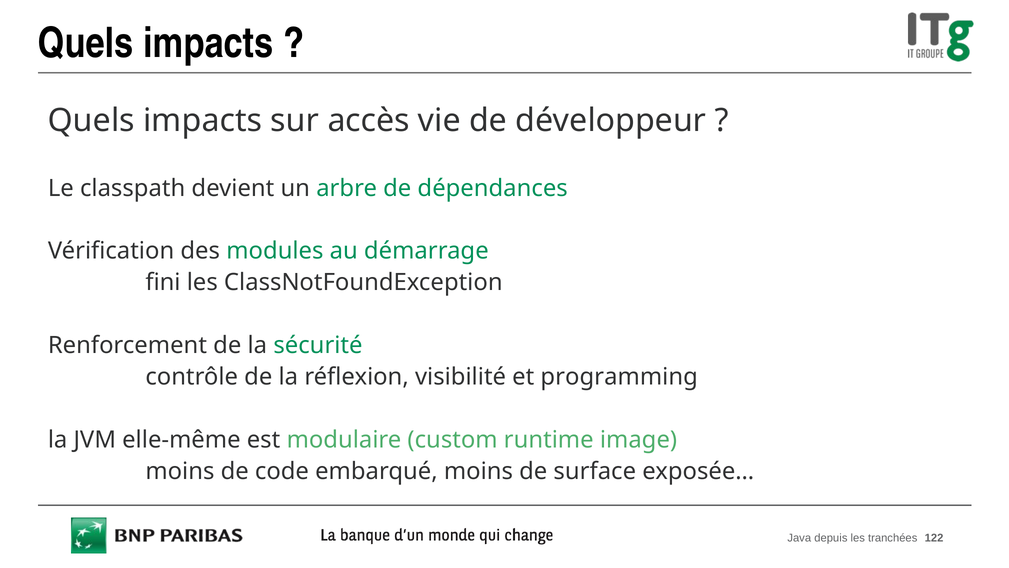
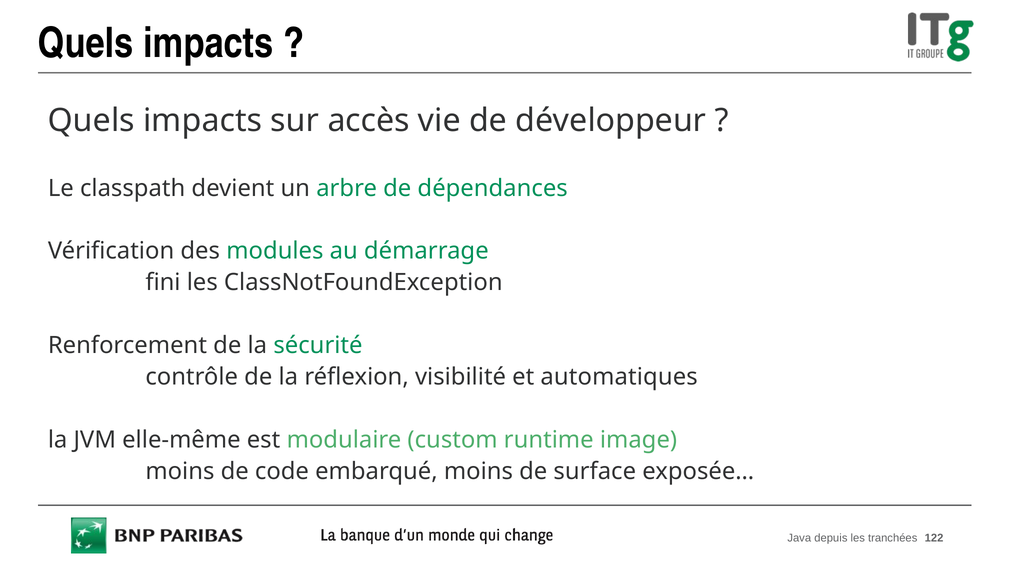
programming: programming -> automatiques (619, 377)
